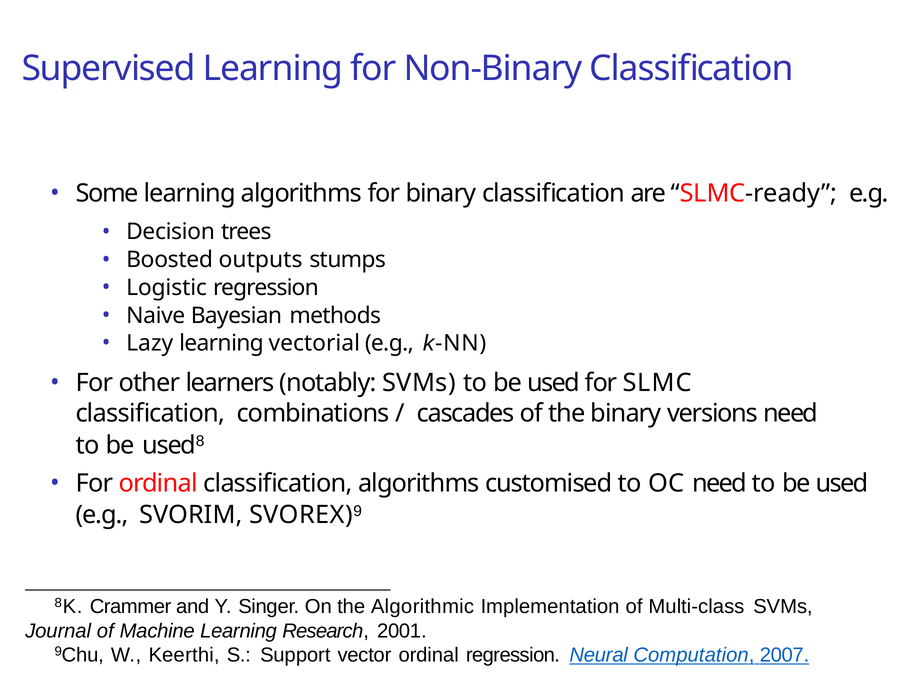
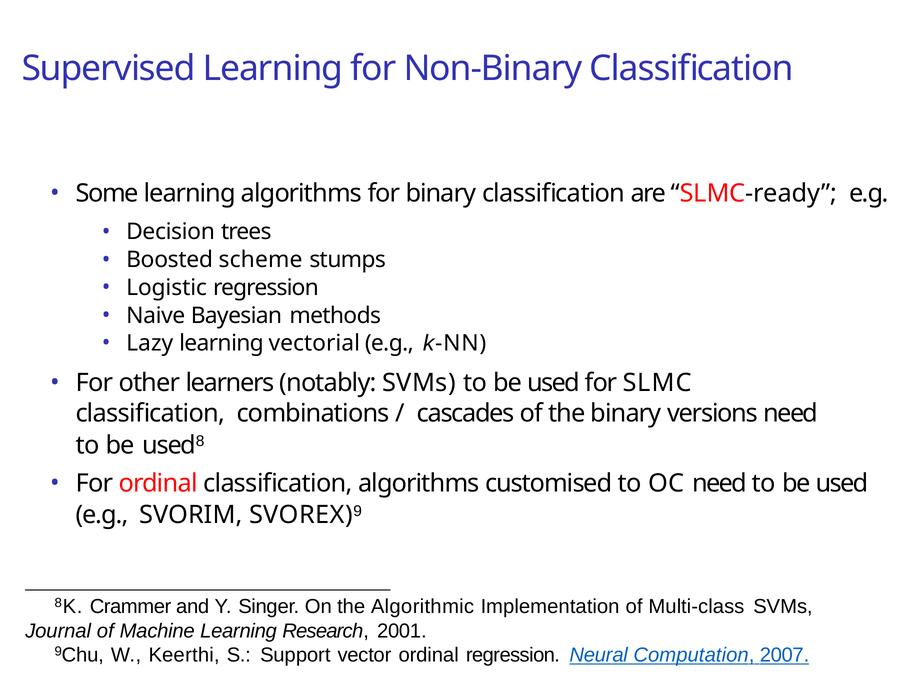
outputs: outputs -> scheme (261, 260)
